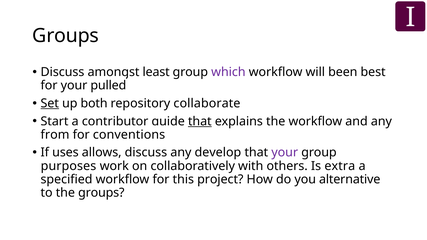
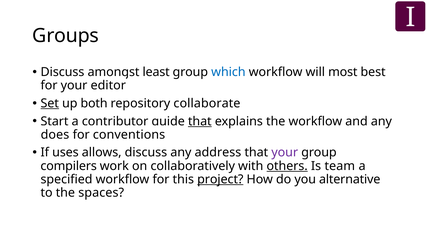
which colour: purple -> blue (228, 72)
been: been -> most (343, 72)
pulled: pulled -> editor (108, 86)
from: from -> does (55, 135)
develop: develop -> address (218, 153)
purposes: purposes -> compilers (69, 166)
others underline: none -> present (287, 166)
extra: extra -> team (340, 166)
project underline: none -> present (220, 180)
the groups: groups -> spaces (101, 193)
